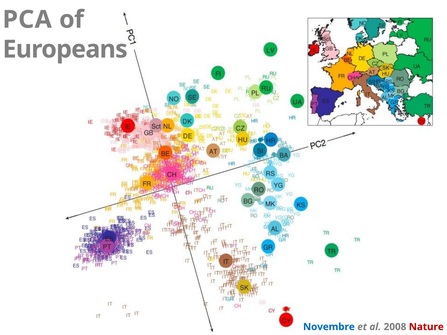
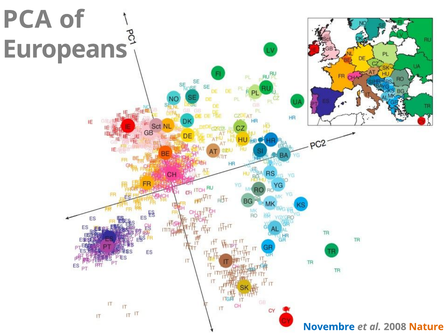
Nature colour: red -> orange (426, 327)
